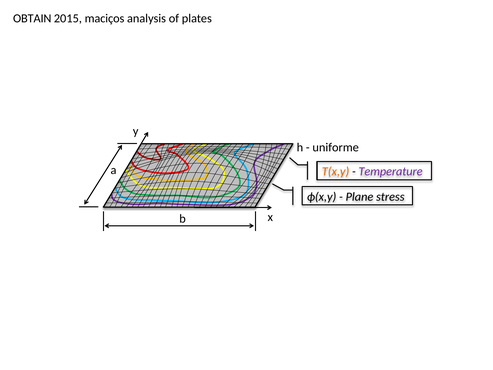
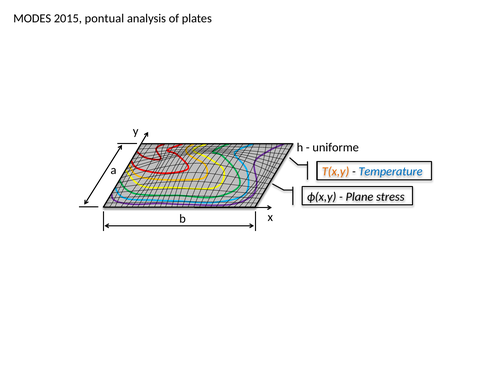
OBTAIN: OBTAIN -> MODES (32, 19)
maciços: maciços -> pontual (104, 19)
Temperature colour: purple -> blue (391, 171)
